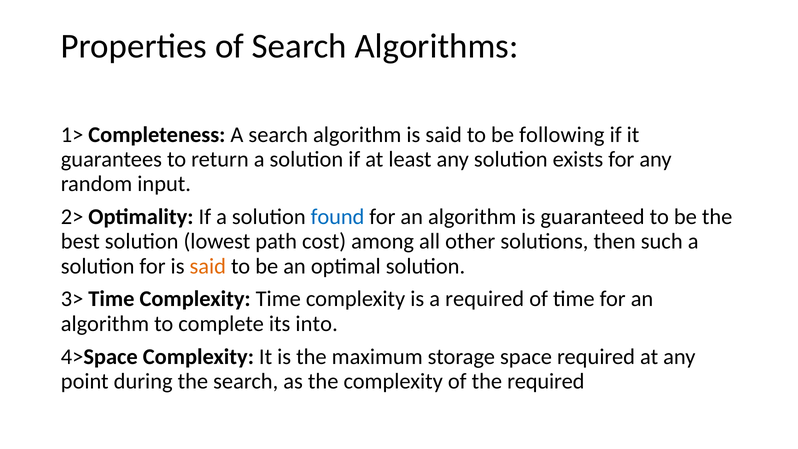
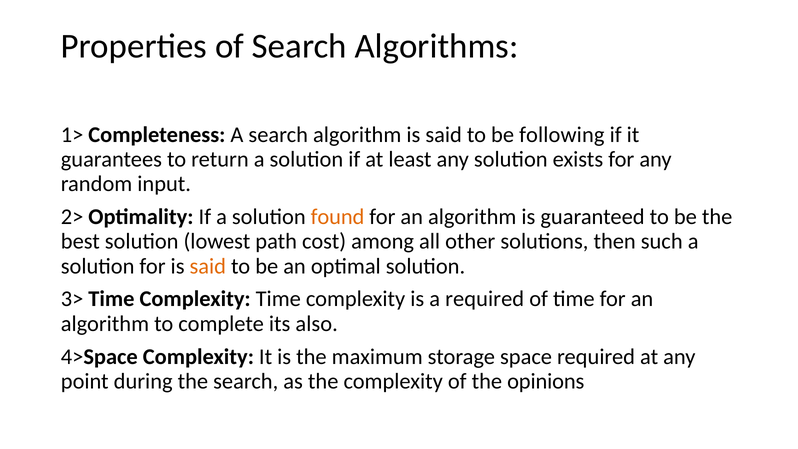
found colour: blue -> orange (338, 217)
into: into -> also (317, 324)
the required: required -> opinions (546, 381)
